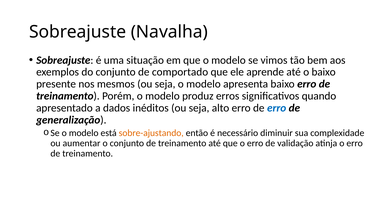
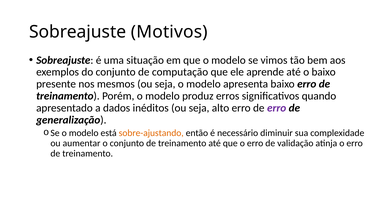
Navalha: Navalha -> Motivos (169, 32)
comportado: comportado -> computação (180, 72)
erro colour: blue -> purple (277, 108)
